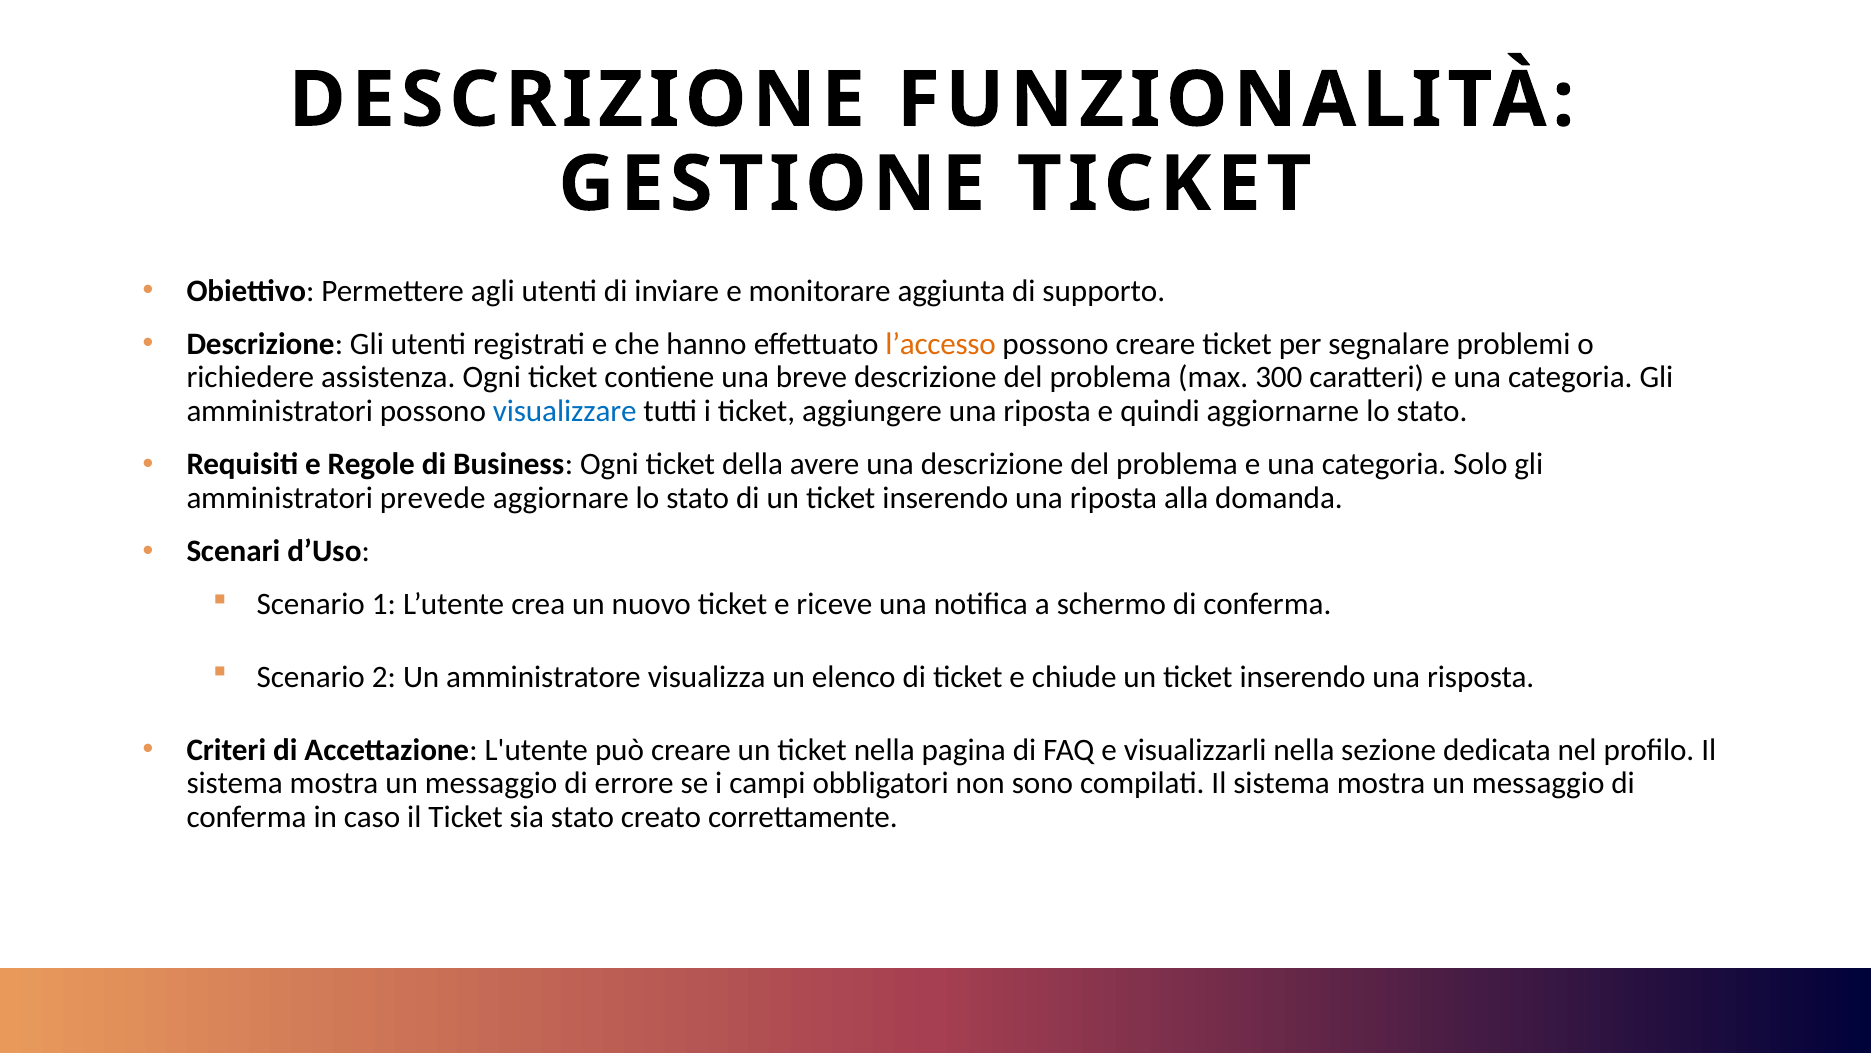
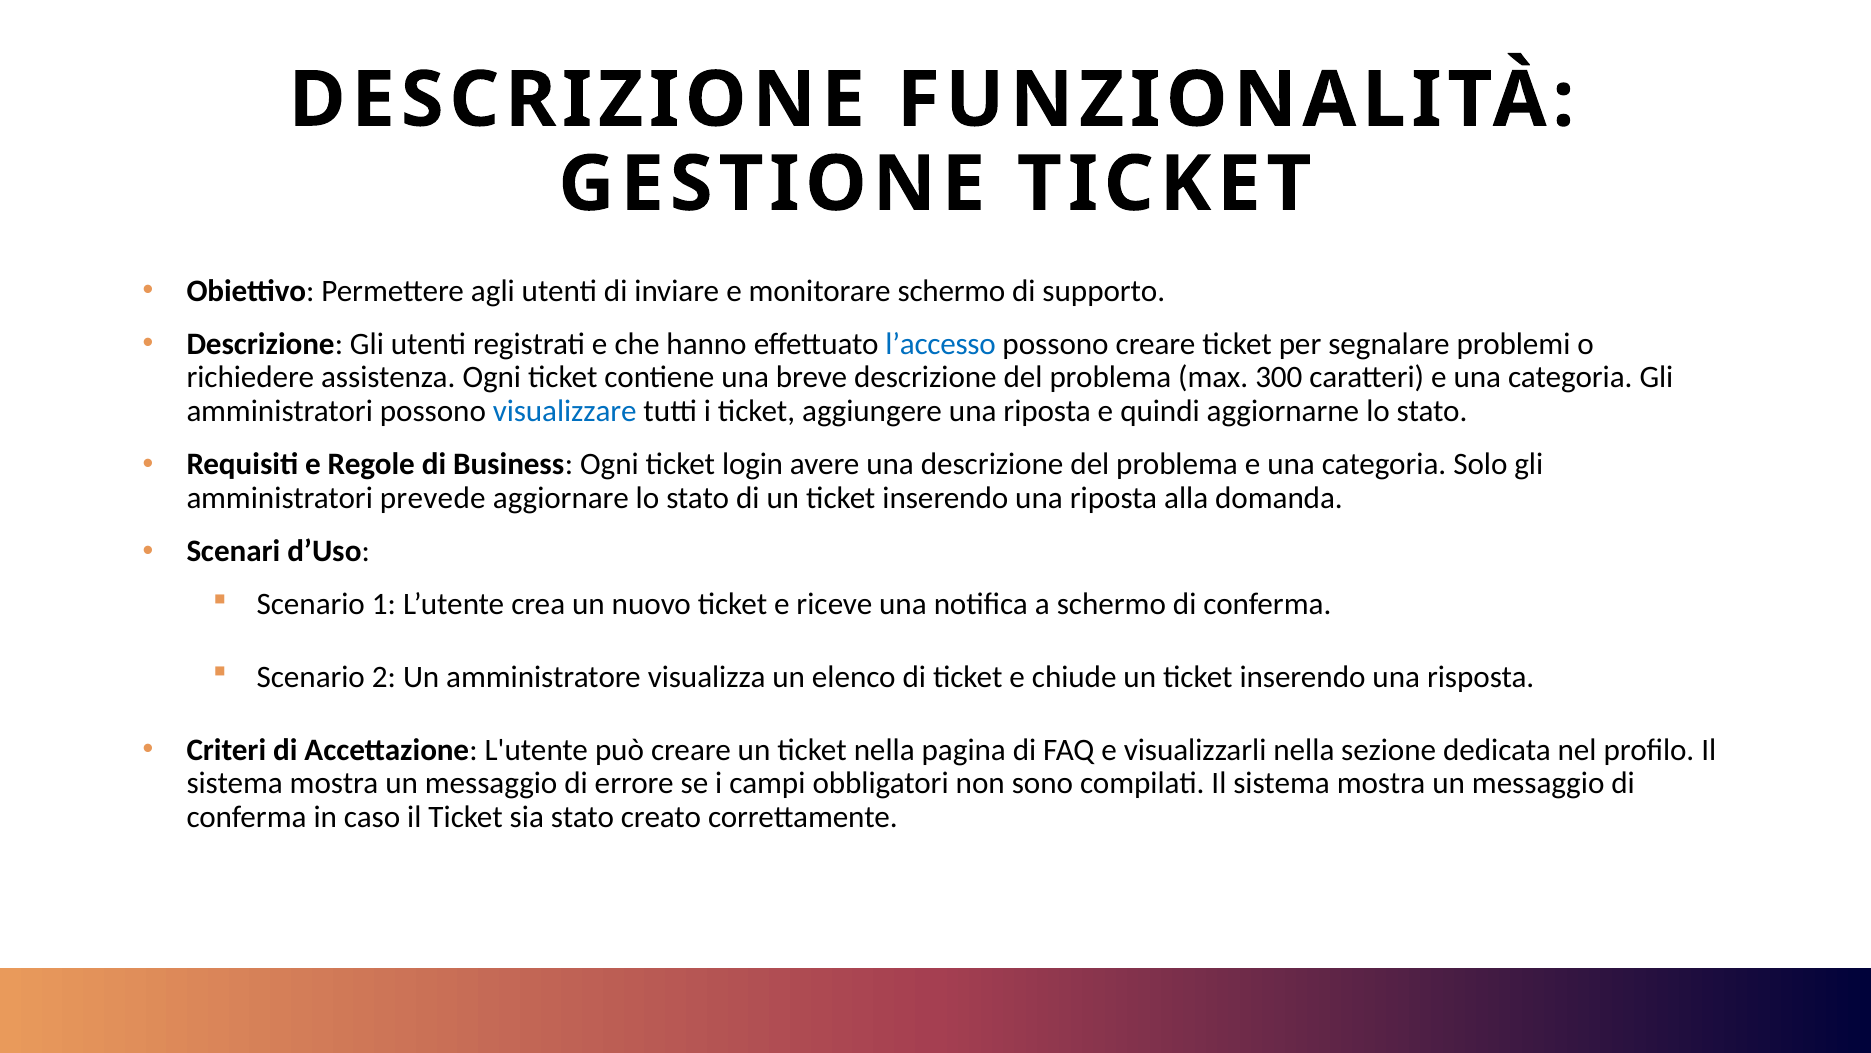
monitorare aggiunta: aggiunta -> schermo (952, 291)
l’accesso colour: orange -> blue (941, 344)
della: della -> login (753, 464)
